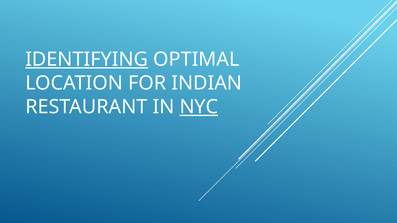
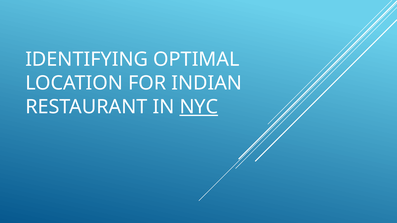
IDENTIFYING underline: present -> none (87, 59)
